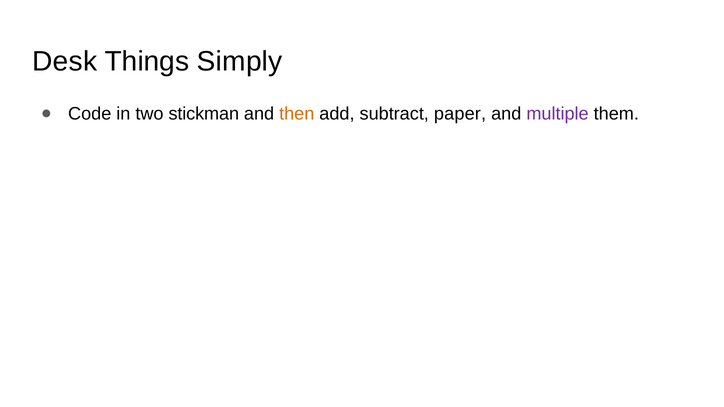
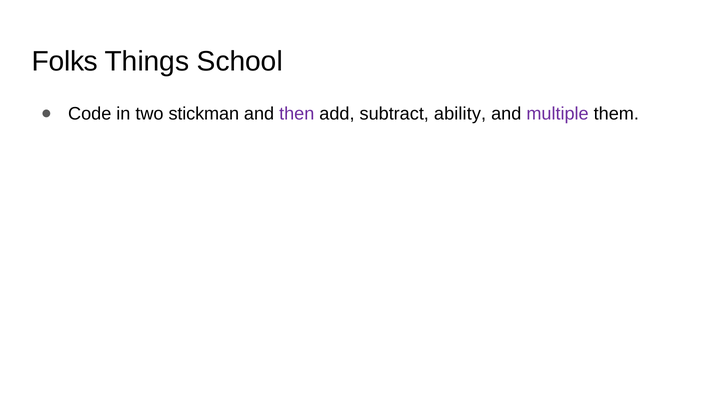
Desk: Desk -> Folks (65, 61)
Simply: Simply -> School (240, 61)
then colour: orange -> purple (297, 114)
paper: paper -> ability (460, 114)
